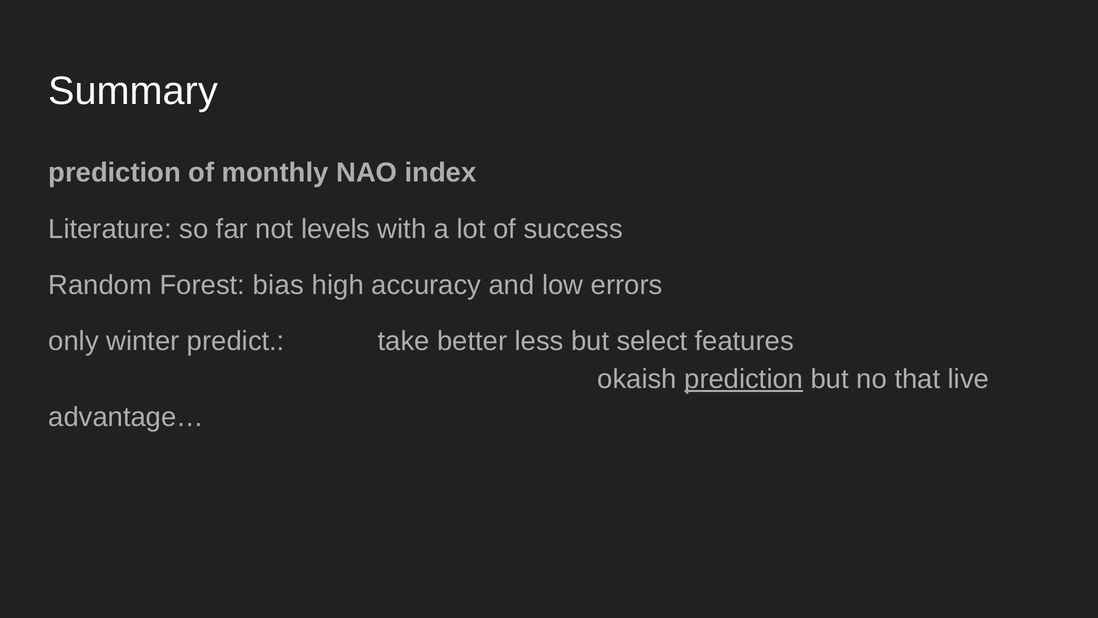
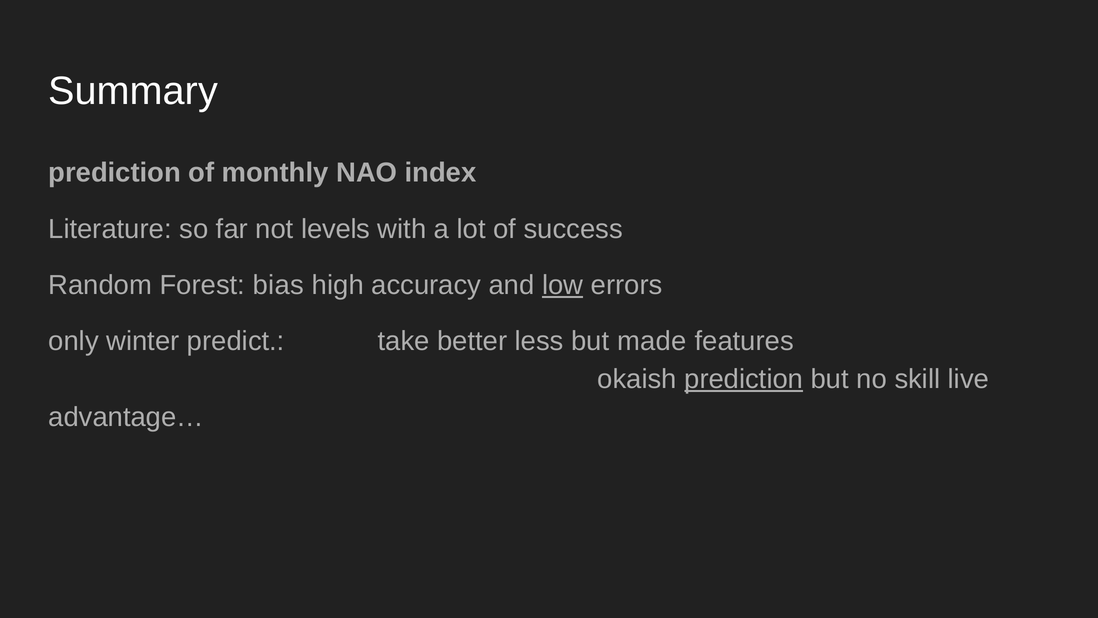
low underline: none -> present (563, 285)
select: select -> made (652, 341)
that: that -> skill (917, 379)
